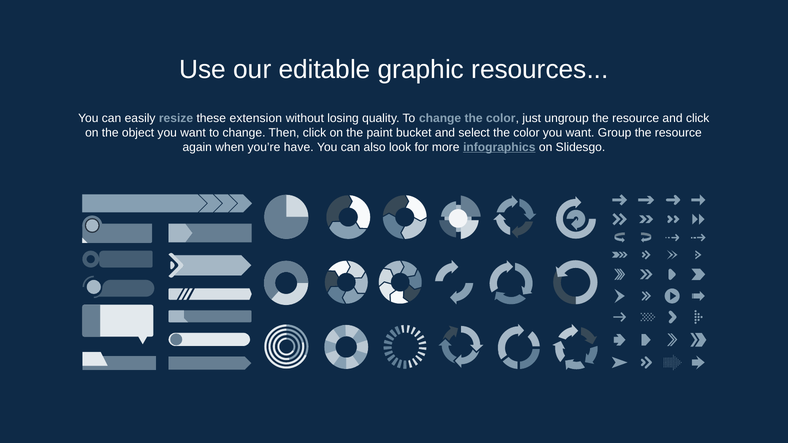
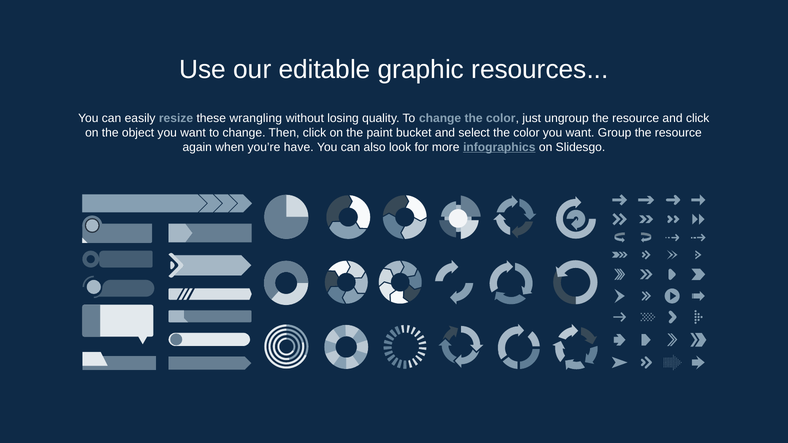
extension: extension -> wrangling (256, 118)
